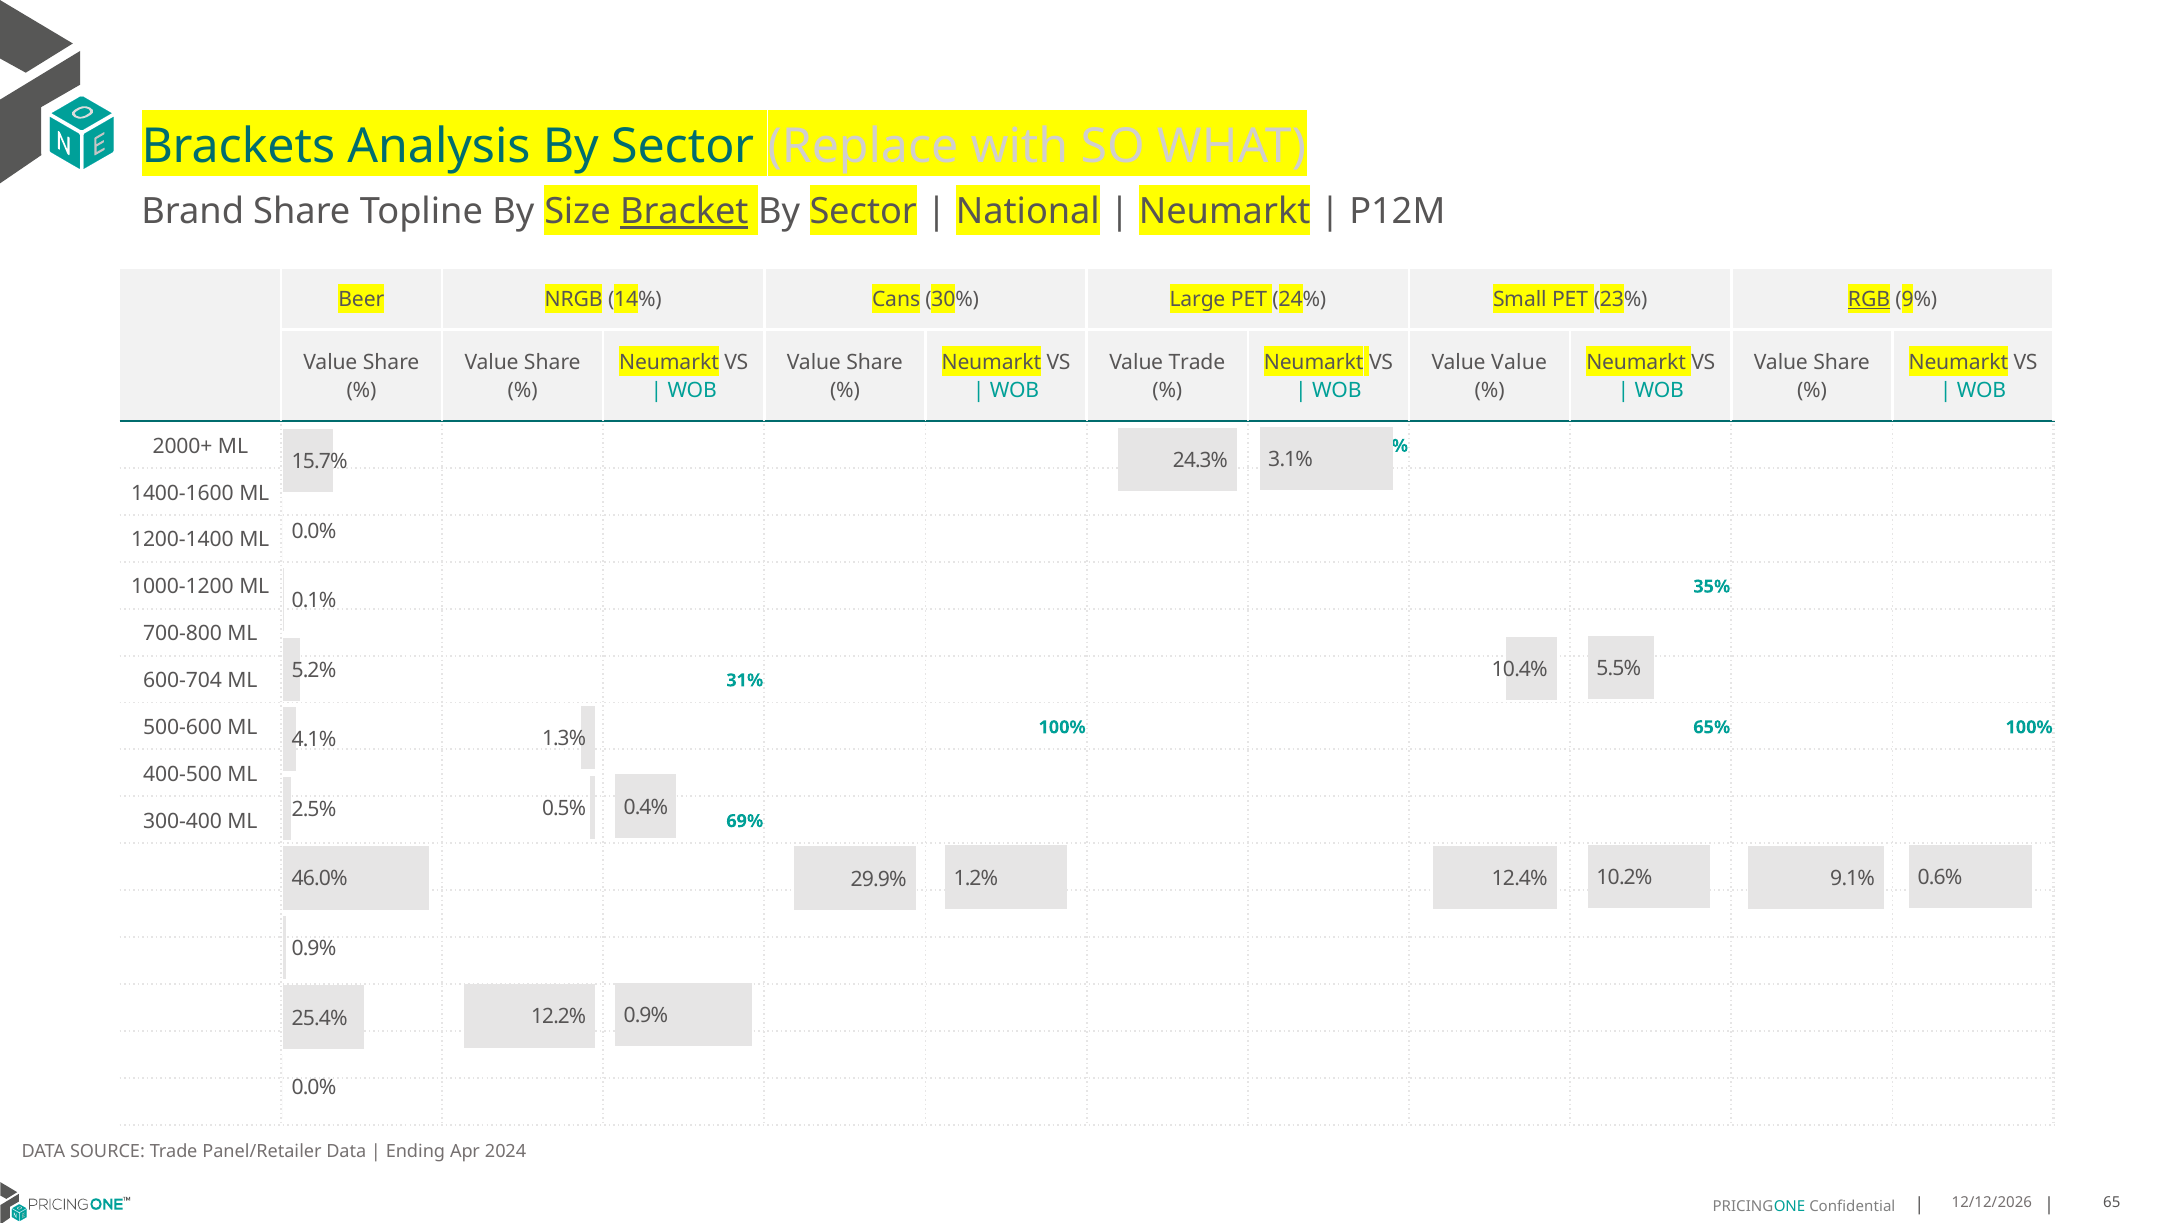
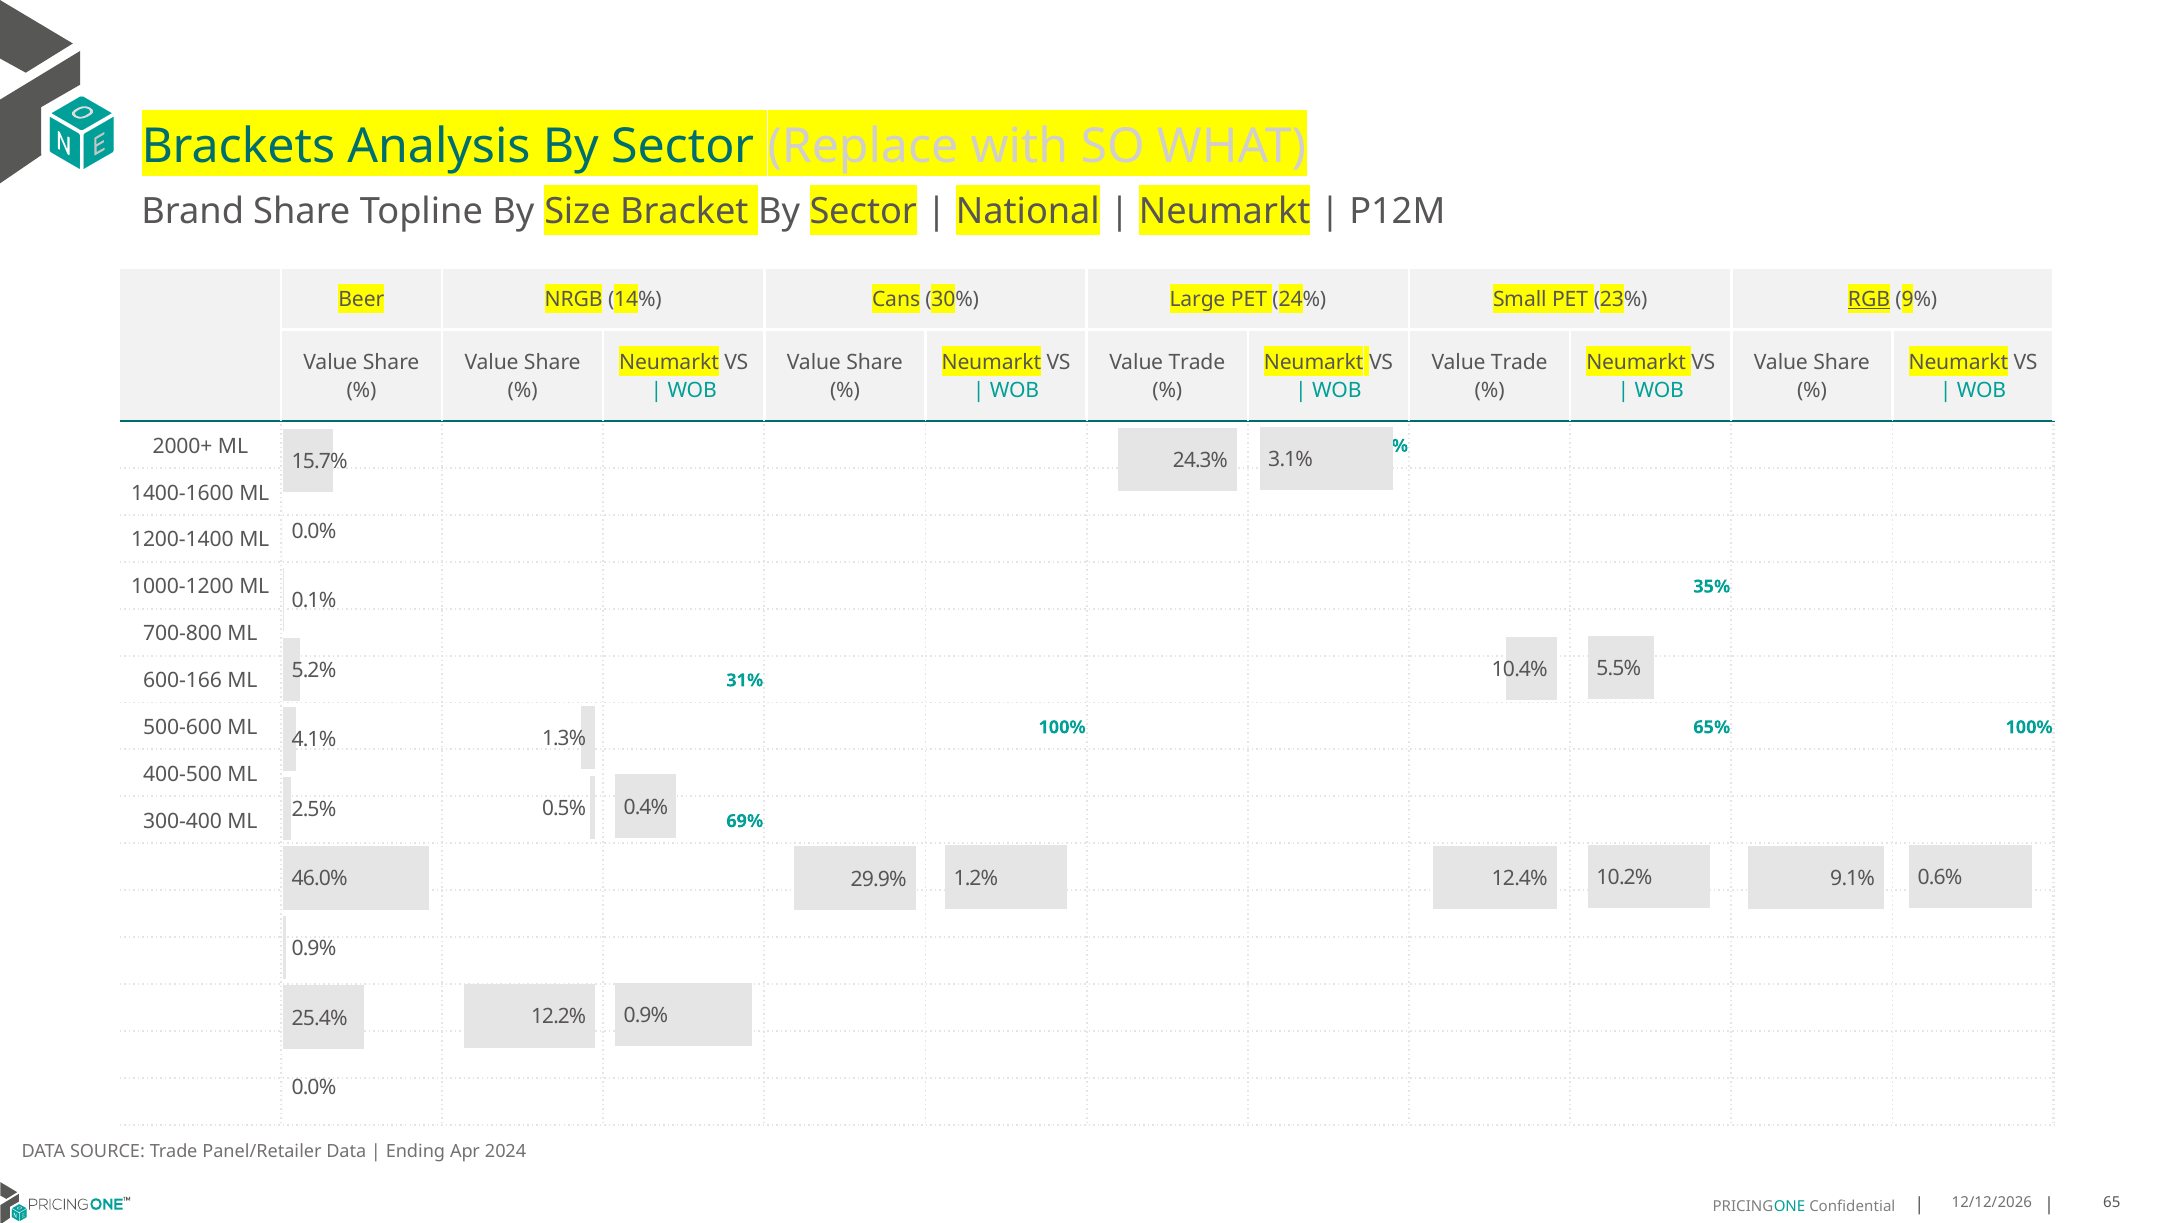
Bracket underline: present -> none (684, 212)
Value: Value -> Trade (1519, 362)
600-704: 600-704 -> 600-166 (183, 681)
